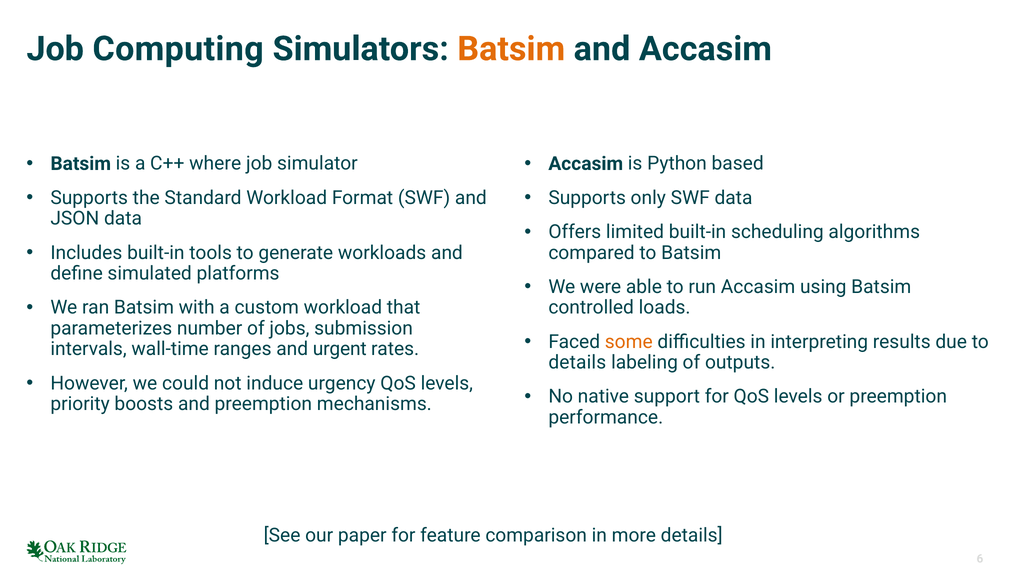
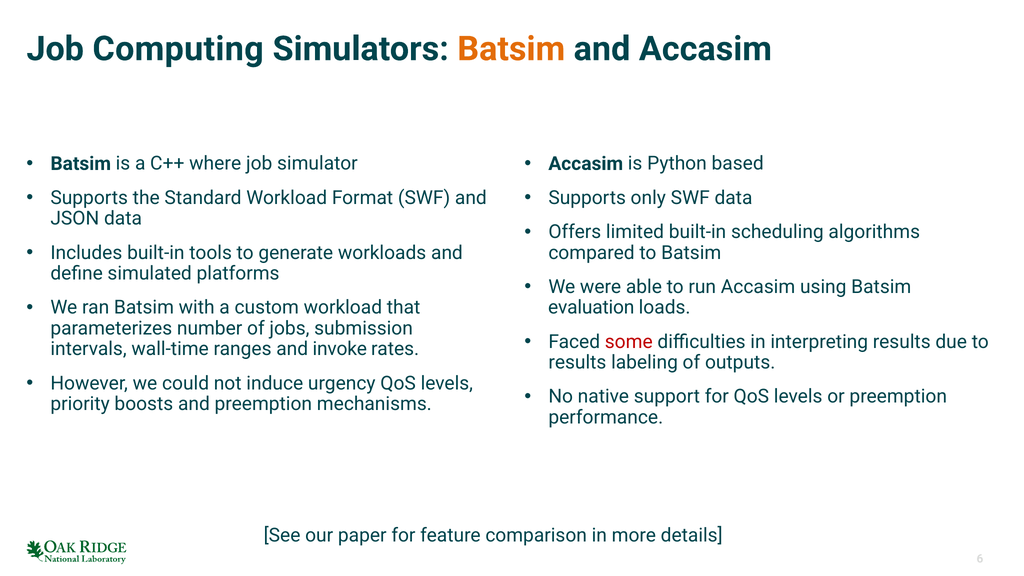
controlled: controlled -> evaluation (591, 308)
some colour: orange -> red (629, 342)
urgent: urgent -> invoke (340, 349)
details: details -> results (577, 362)
